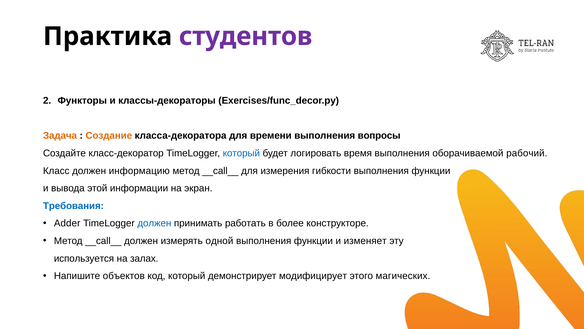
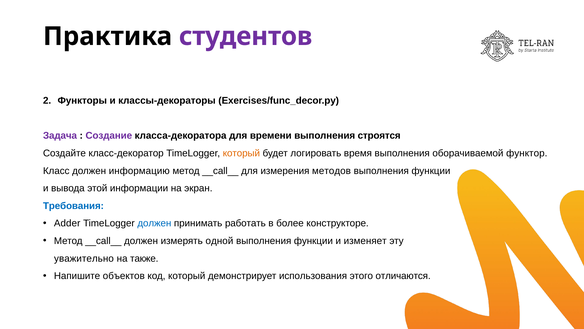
Задача colour: orange -> purple (60, 135)
Создание colour: orange -> purple (109, 135)
вопросы: вопросы -> строятся (379, 135)
который colour: blue -> orange (241, 153)
рабочий: рабочий -> функтор (527, 153)
гибкости: гибкости -> методов (331, 171)
используется: используется -> уважительно (84, 258)
залах: залах -> также (144, 258)
модифицирует: модифицирует -> использования (313, 276)
магических: магических -> отличаются (403, 276)
